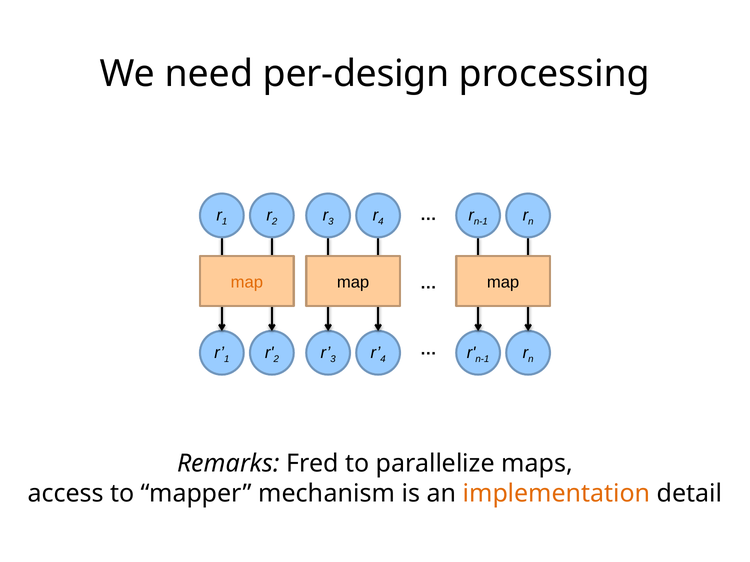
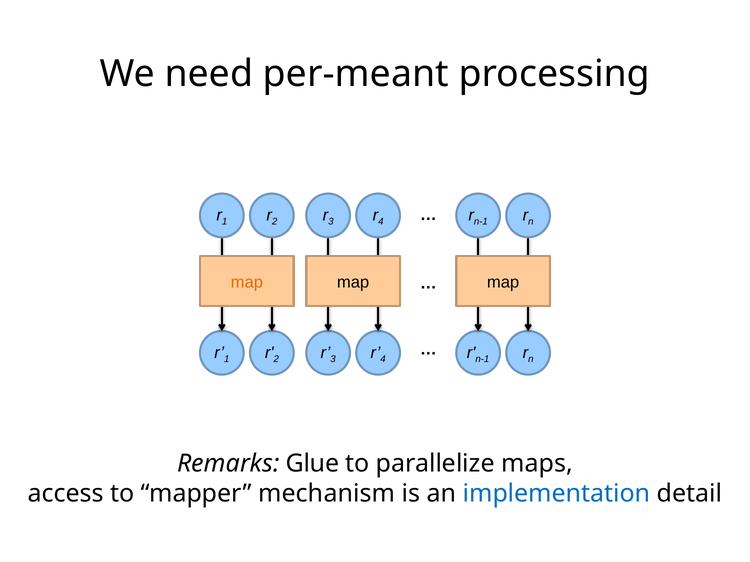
per-design: per-design -> per-meant (356, 74)
Fred: Fred -> Glue (313, 464)
implementation colour: orange -> blue (557, 494)
